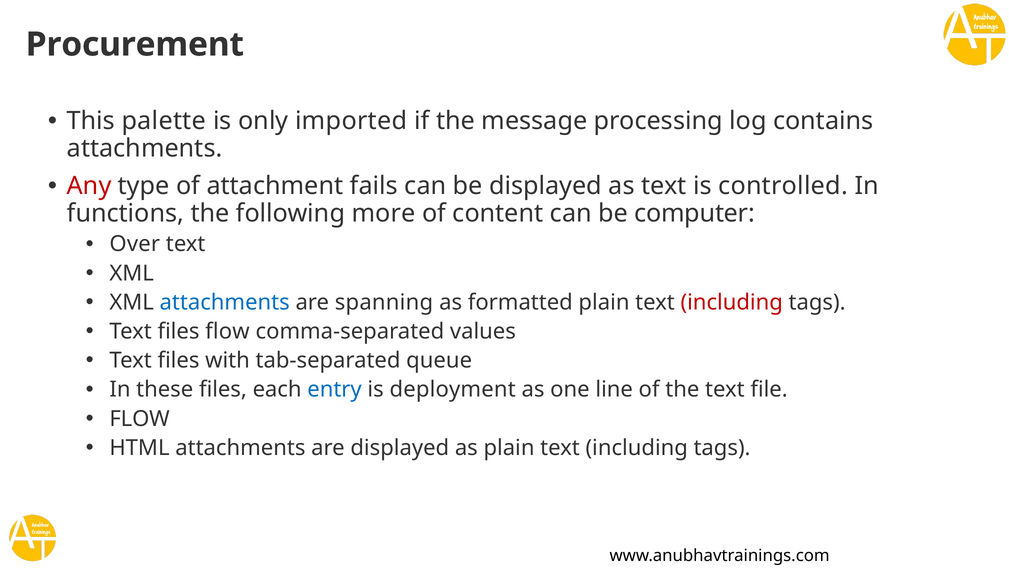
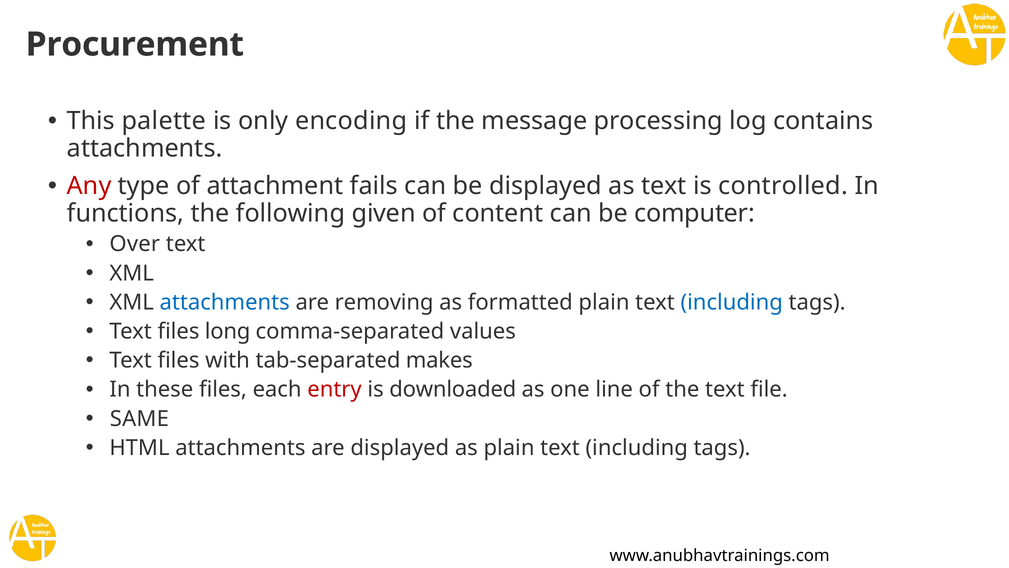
imported: imported -> encoding (351, 121)
more: more -> given (384, 213)
spanning: spanning -> removing (384, 302)
including colour: red -> blue (732, 302)
files flow: flow -> long (228, 331)
queue: queue -> makes (439, 360)
entry colour: blue -> red (335, 389)
deployment: deployment -> downloaded (453, 389)
FLOW: FLOW -> SAME (139, 418)
